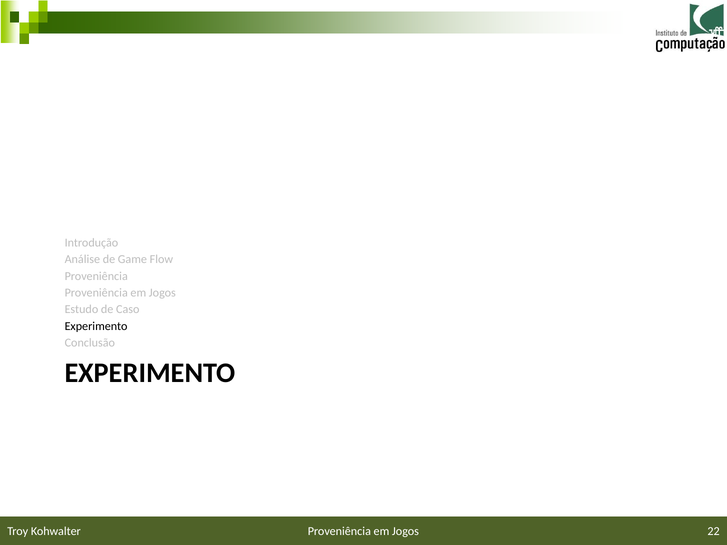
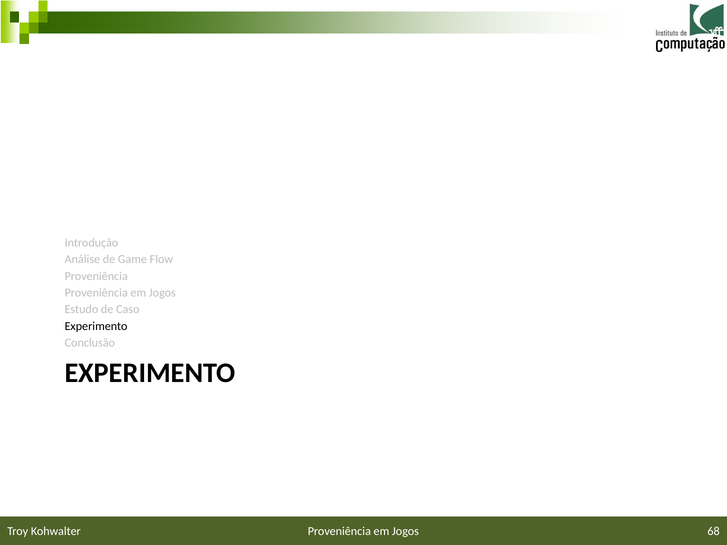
22: 22 -> 68 (714, 531)
